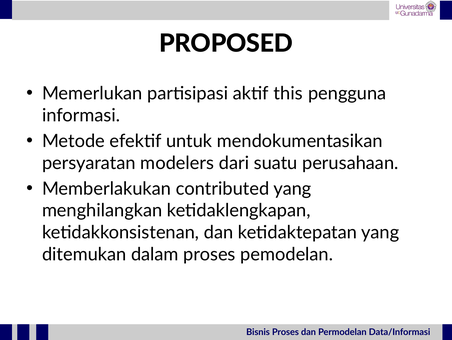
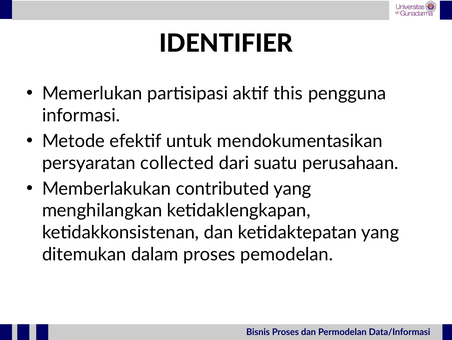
PROPOSED: PROPOSED -> IDENTIFIER (226, 44)
modelers: modelers -> collected (177, 163)
